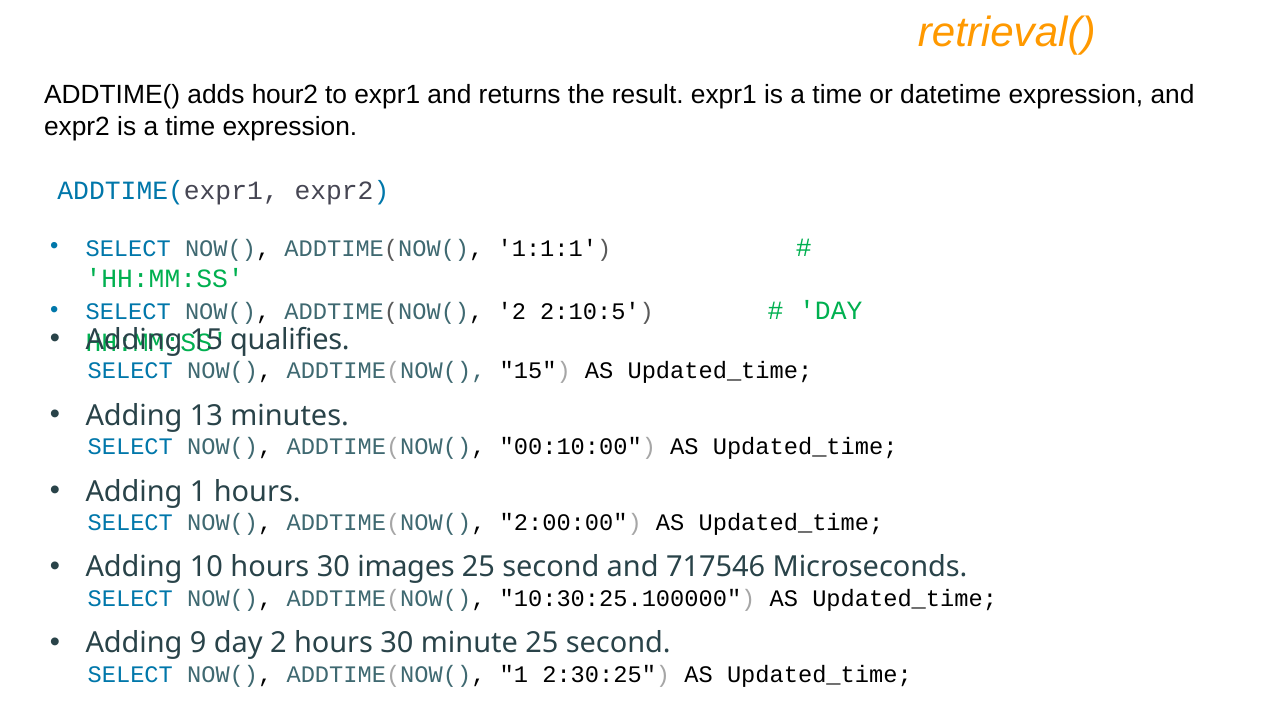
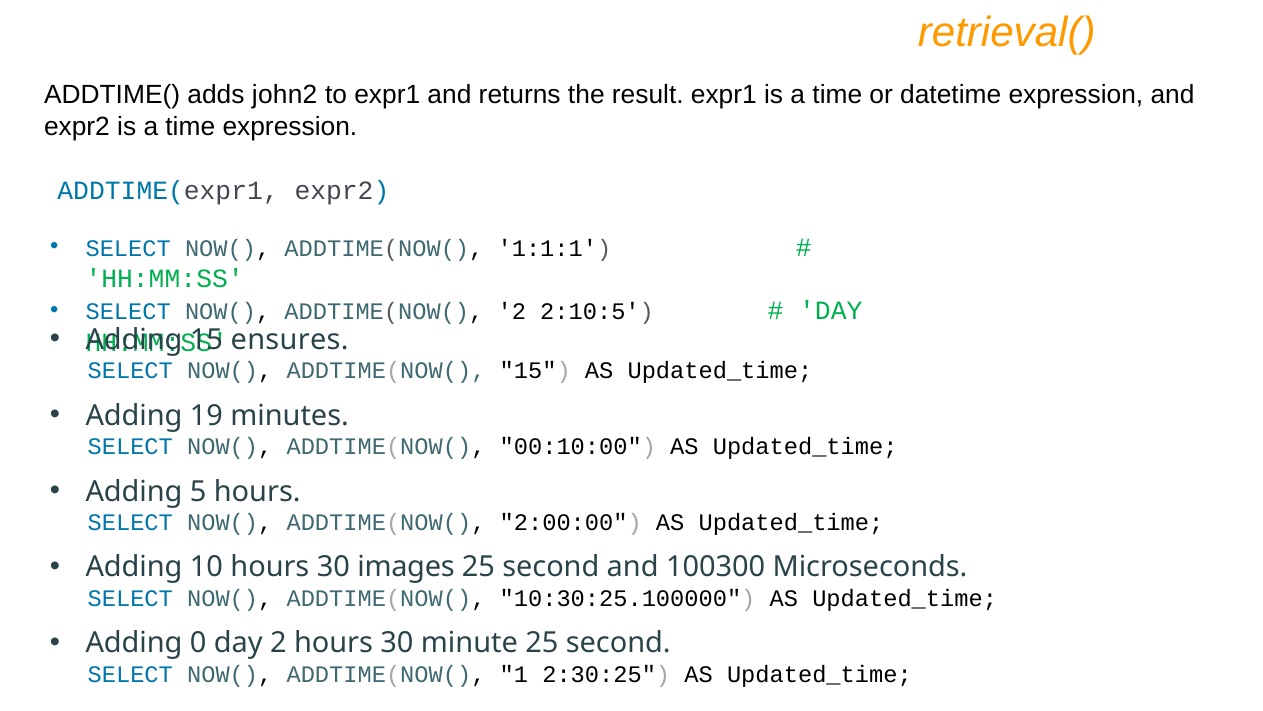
hour2: hour2 -> john2 (285, 95)
qualifies: qualifies -> ensures (290, 340)
13: 13 -> 19 (206, 415)
Adding 1: 1 -> 5 (198, 491)
717546: 717546 -> 100300 (716, 567)
9: 9 -> 0 (198, 643)
